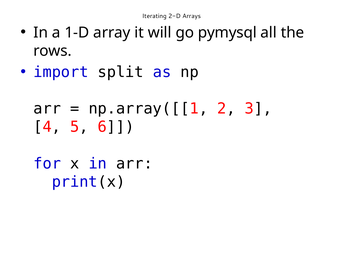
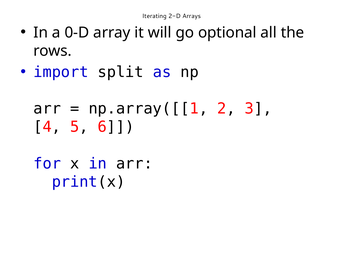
1-D: 1-D -> 0-D (77, 33)
pymysql: pymysql -> optional (227, 33)
